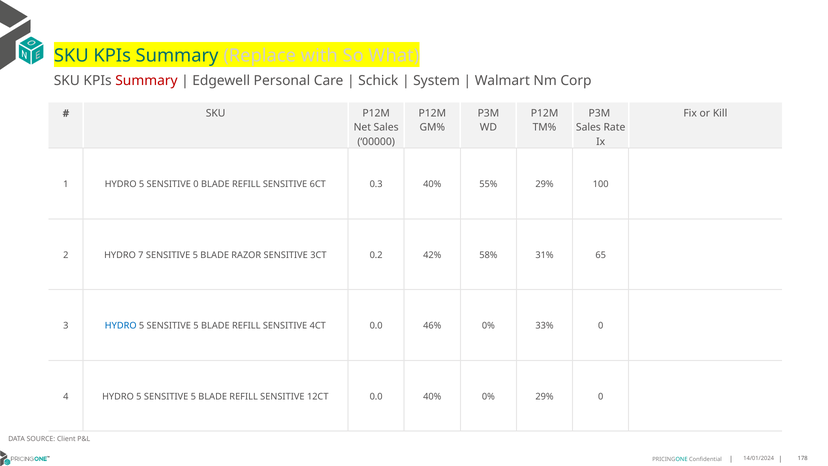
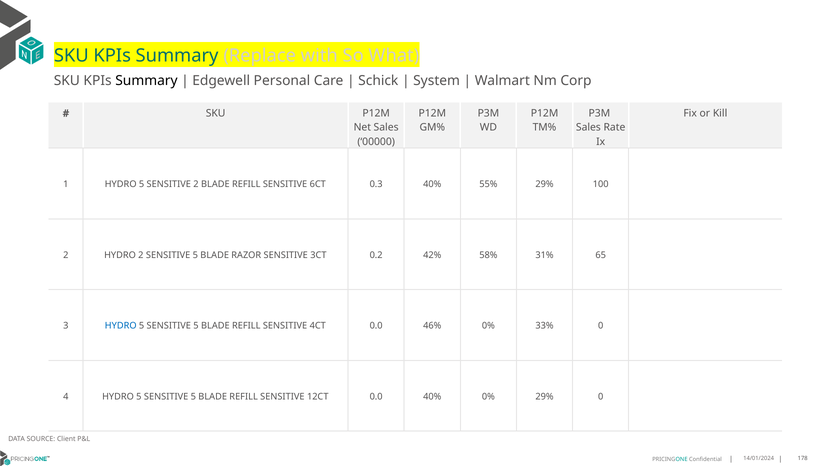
Summary colour: red -> black (146, 81)
SENSITIVE 0: 0 -> 2 (196, 184)
HYDRO 7: 7 -> 2 (141, 255)
